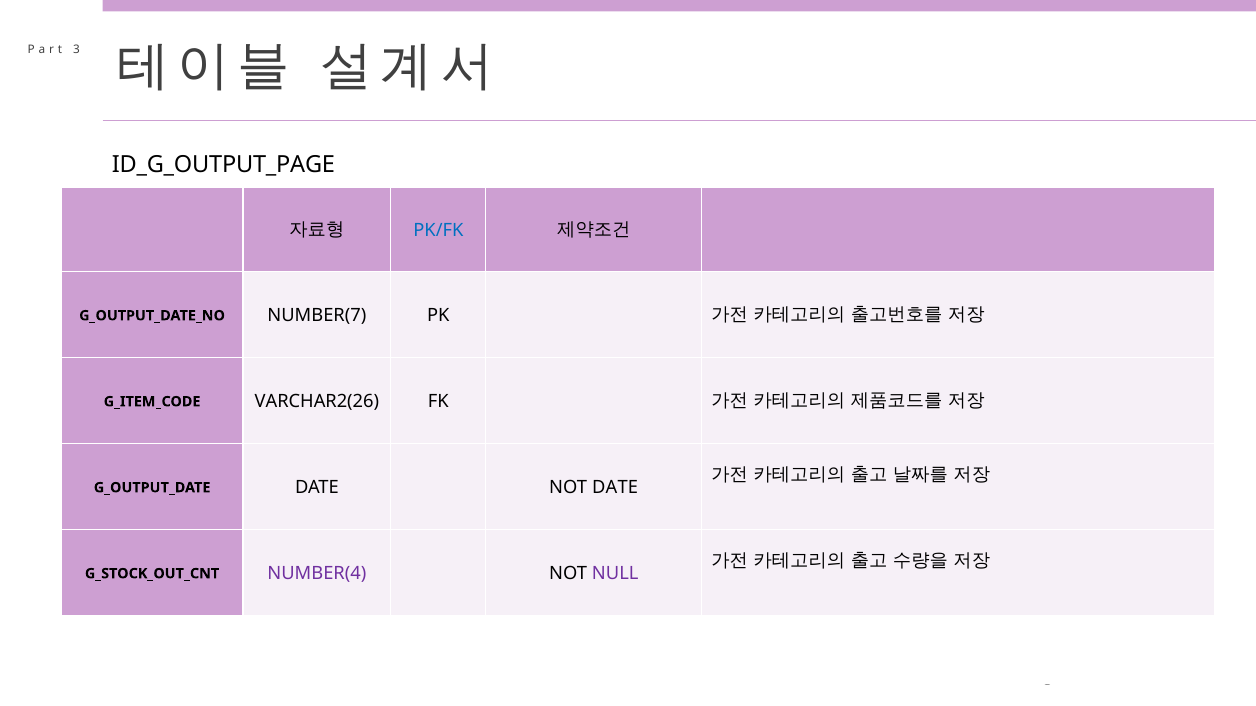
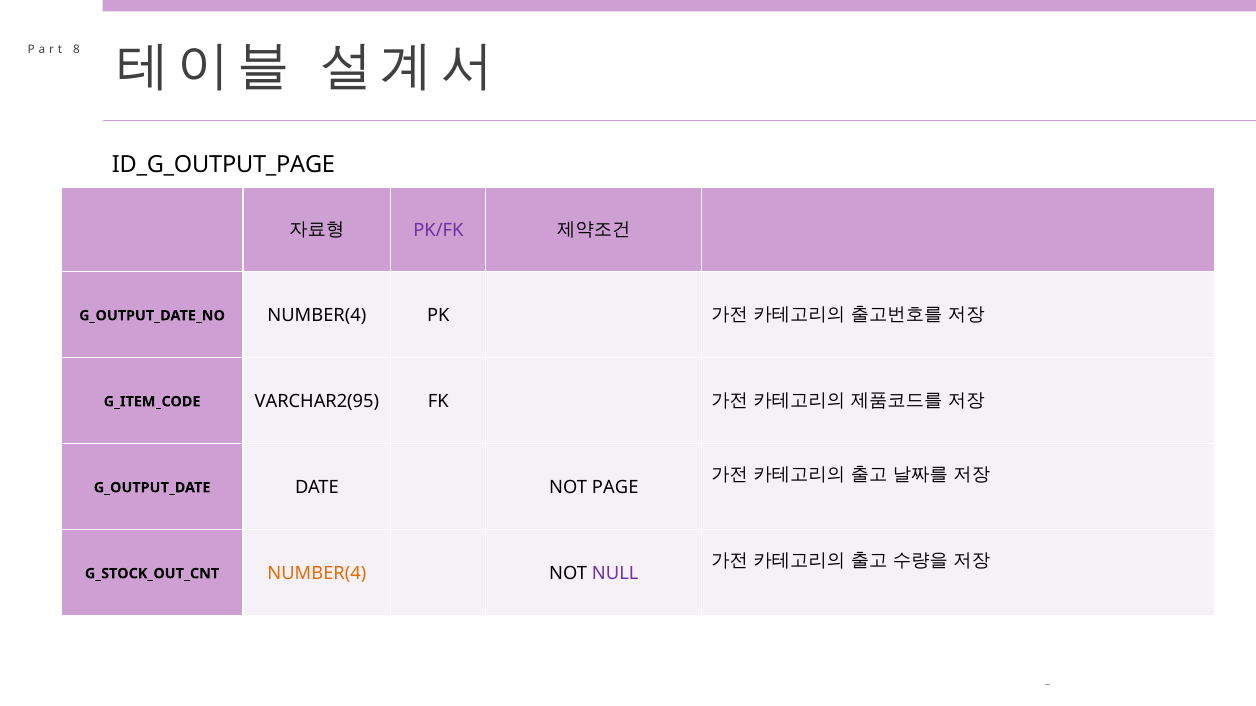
3: 3 -> 8 (76, 50)
PK/FK colour: blue -> purple (438, 231)
NUMBER(7: NUMBER(7 -> NUMBER(4 (317, 316)
VARCHAR2(26: VARCHAR2(26 -> VARCHAR2(95 (317, 402)
NOT DATE: DATE -> PAGE (615, 488)
NUMBER(4 colour: purple -> orange (317, 574)
